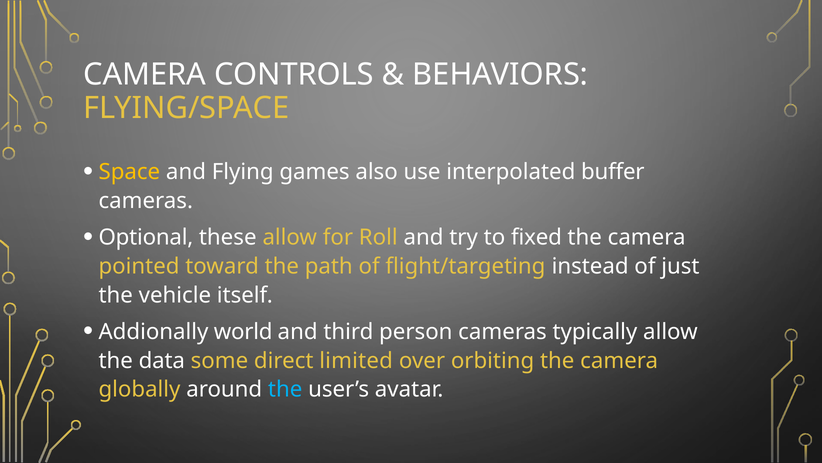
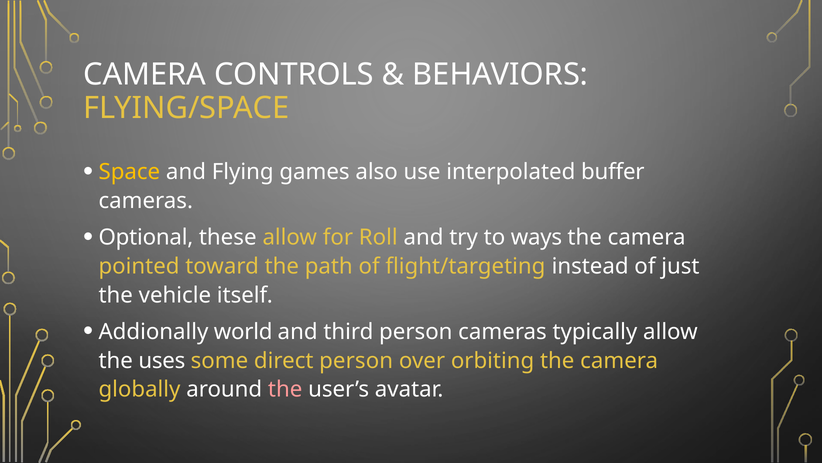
fixed: fixed -> ways (536, 237)
data: data -> uses (162, 360)
direct limited: limited -> person (356, 360)
the colour: light blue -> pink (285, 389)
